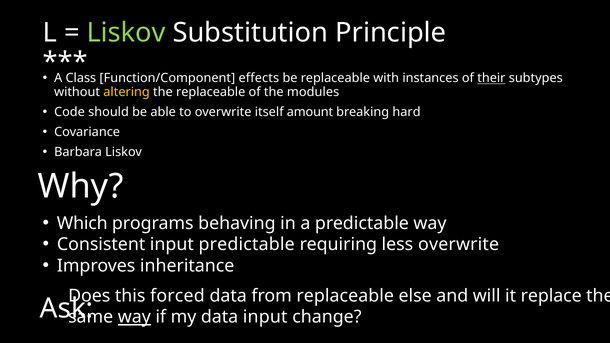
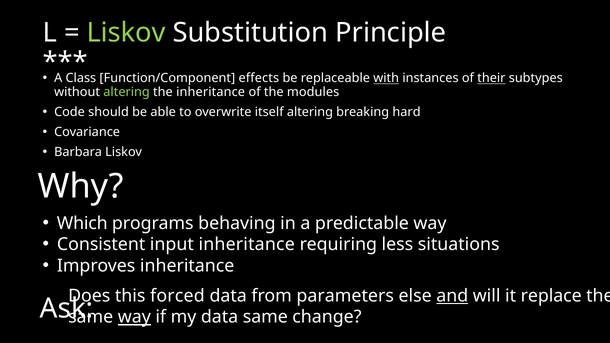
with underline: none -> present (386, 78)
altering colour: yellow -> light green (127, 92)
the replaceable: replaceable -> inheritance (211, 92)
itself amount: amount -> altering (310, 112)
input predictable: predictable -> inheritance (247, 245)
less overwrite: overwrite -> situations (459, 245)
from replaceable: replaceable -> parameters (345, 296)
and underline: none -> present (452, 296)
data input: input -> same (265, 317)
